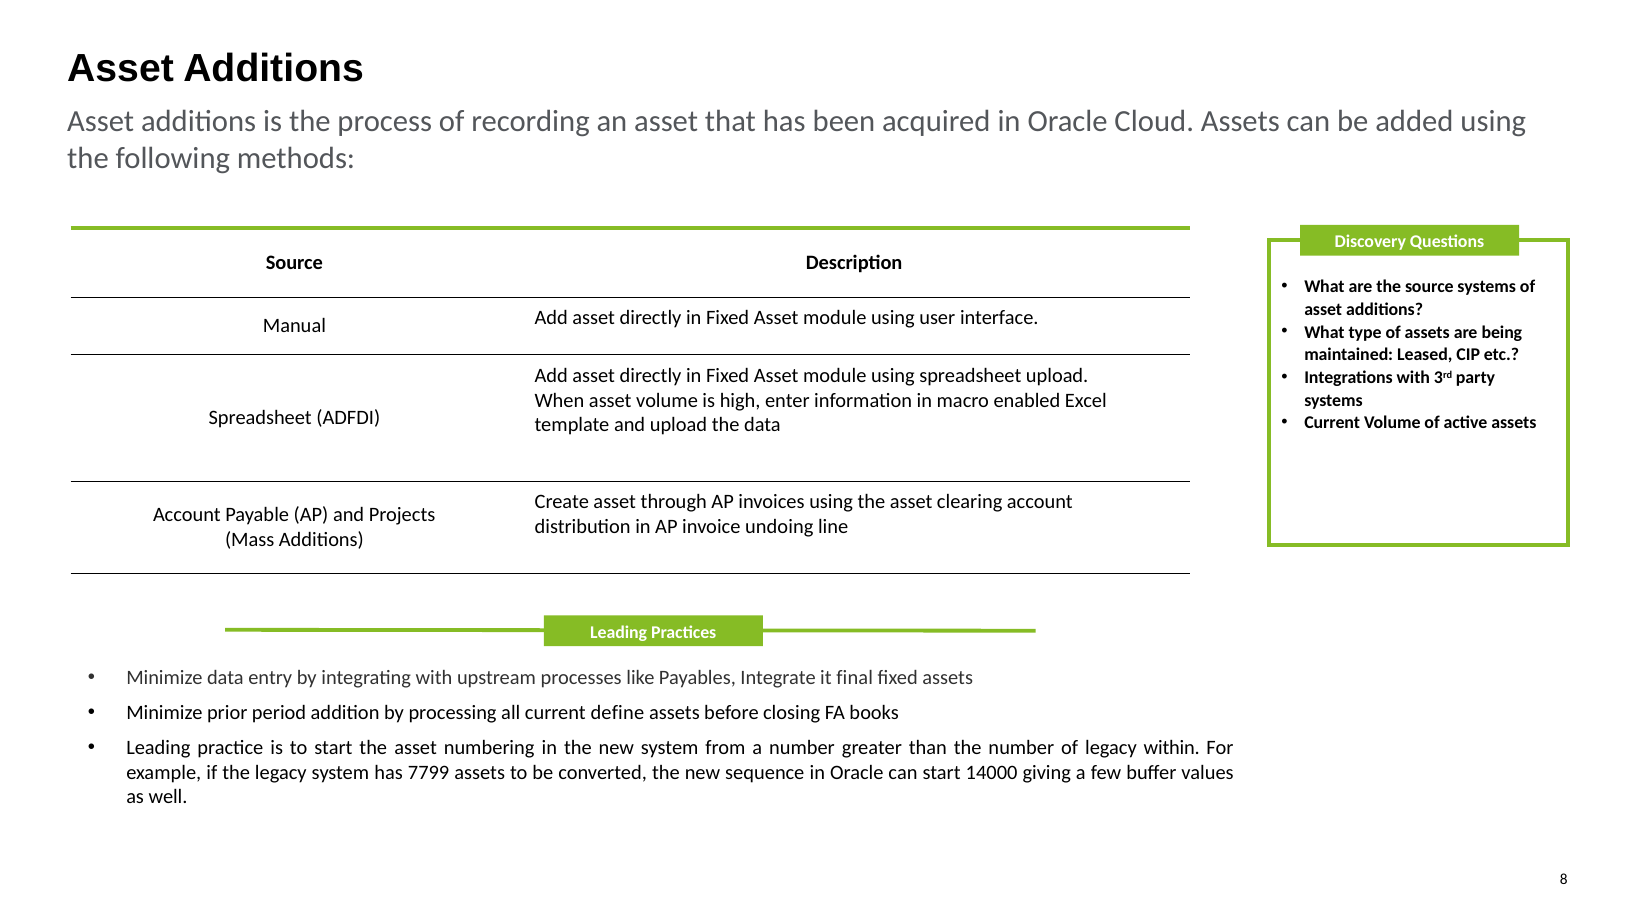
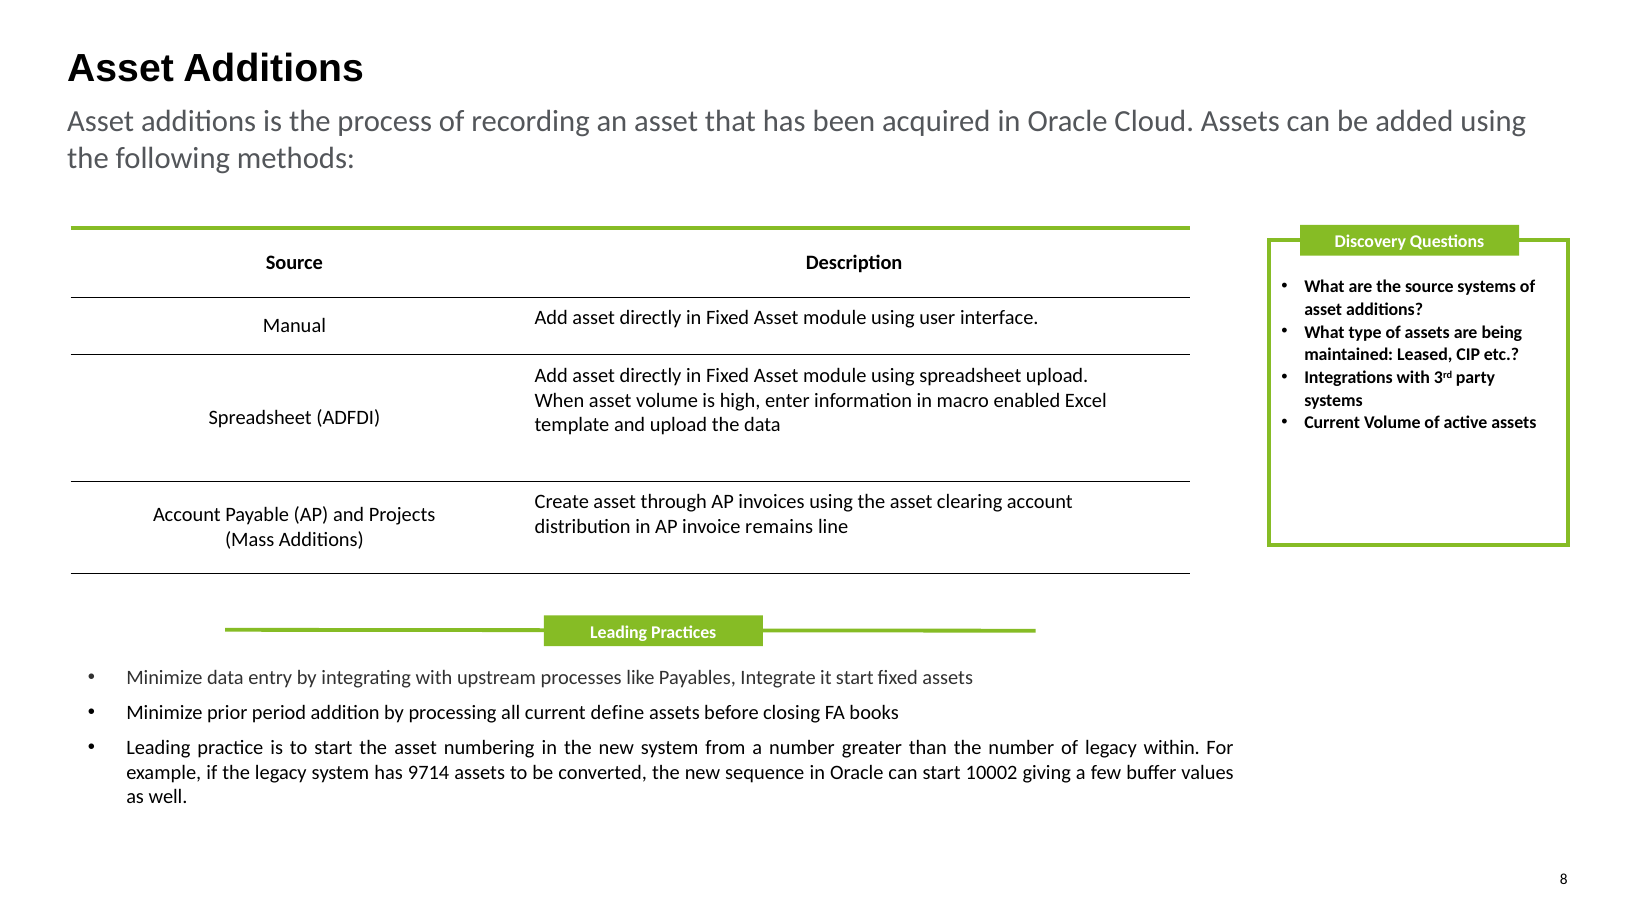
undoing: undoing -> remains (779, 527)
it final: final -> start (855, 678)
7799: 7799 -> 9714 (429, 772)
14000: 14000 -> 10002 (992, 772)
